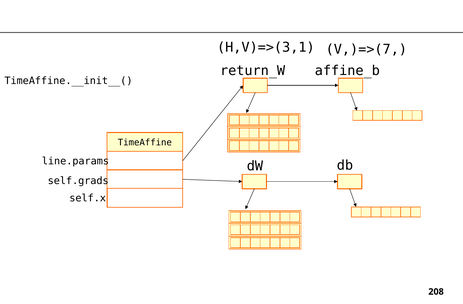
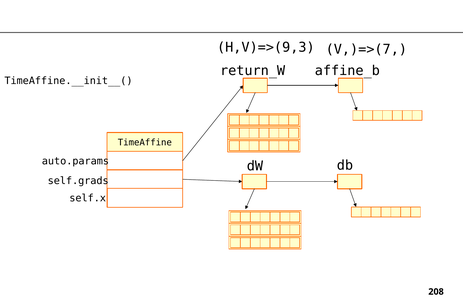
H,V)=>(3,1: H,V)=>(3,1 -> H,V)=>(9,3 (266, 47)
line.params: line.params -> auto.params (75, 161)
